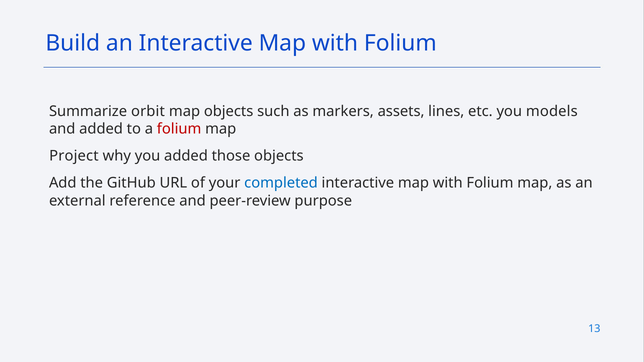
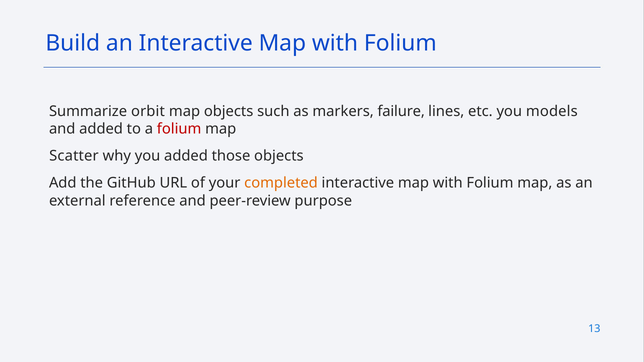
assets: assets -> failure (401, 111)
Project: Project -> Scatter (74, 156)
completed colour: blue -> orange (281, 183)
